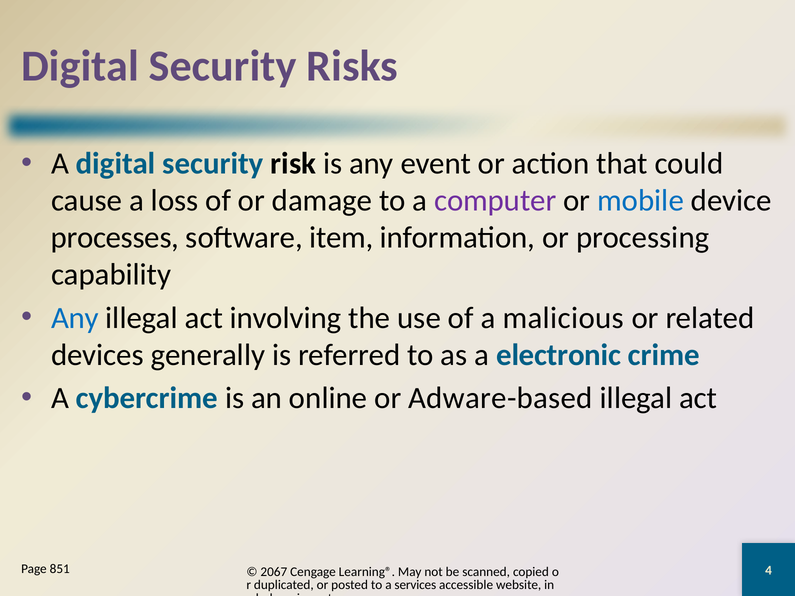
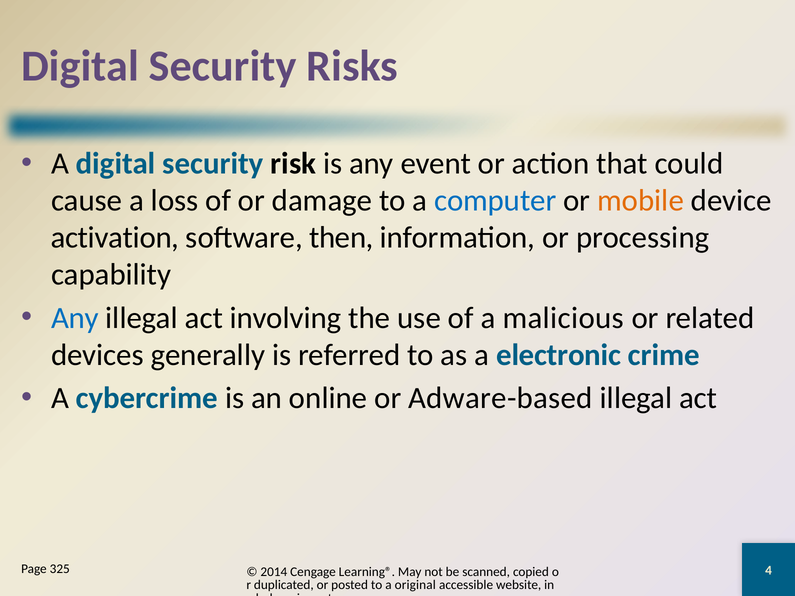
computer colour: purple -> blue (495, 201)
mobile colour: blue -> orange (641, 201)
processes: processes -> activation (115, 238)
item: item -> then (341, 238)
851: 851 -> 325 (60, 569)
2067: 2067 -> 2014 (274, 572)
services: services -> original (415, 585)
